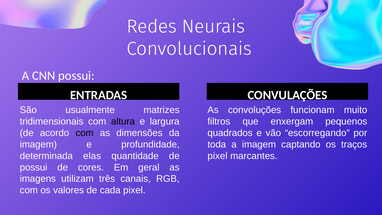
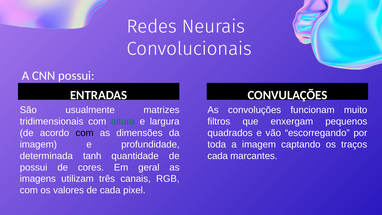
altura colour: black -> green (123, 121)
elas: elas -> tanh (92, 156)
pixel: pixel -> cada (218, 156)
